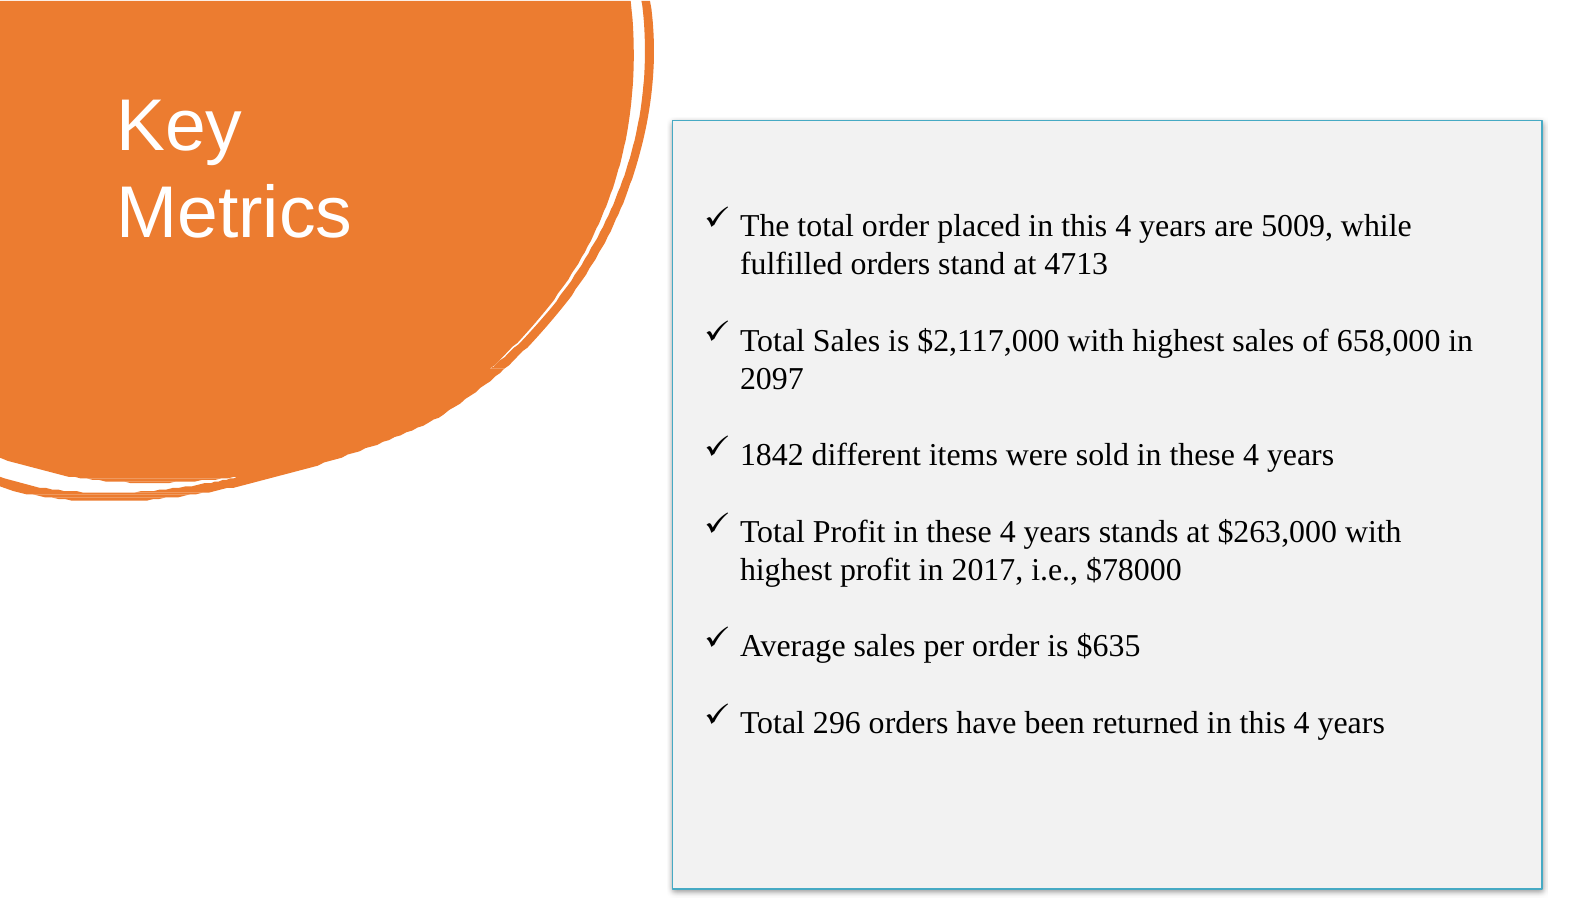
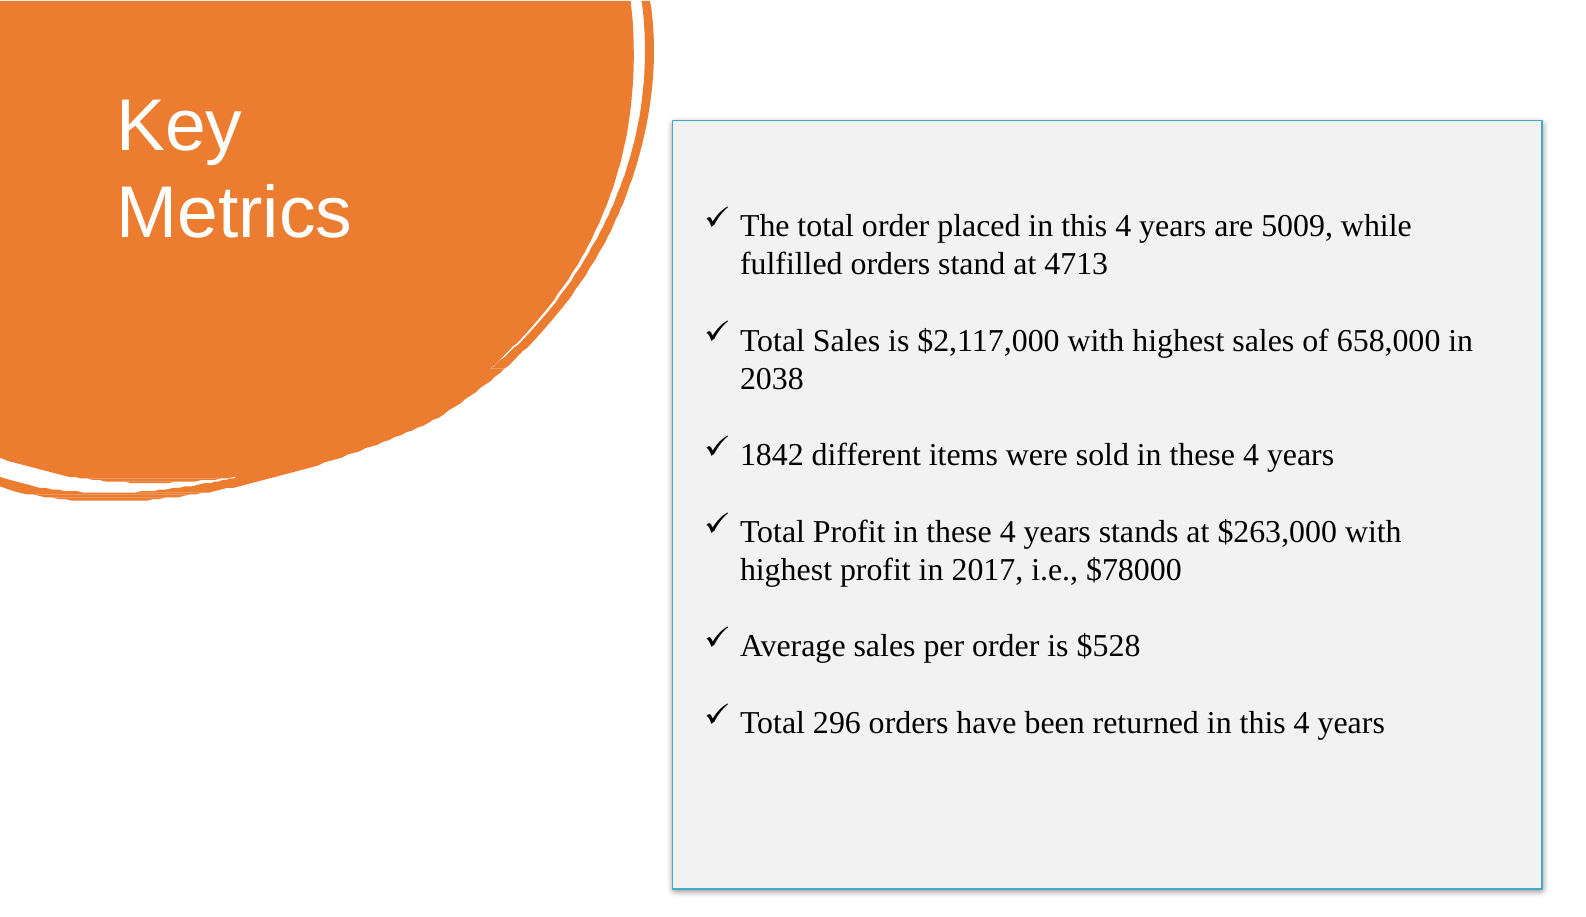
2097: 2097 -> 2038 (772, 379)
$635: $635 -> $528 (1109, 647)
